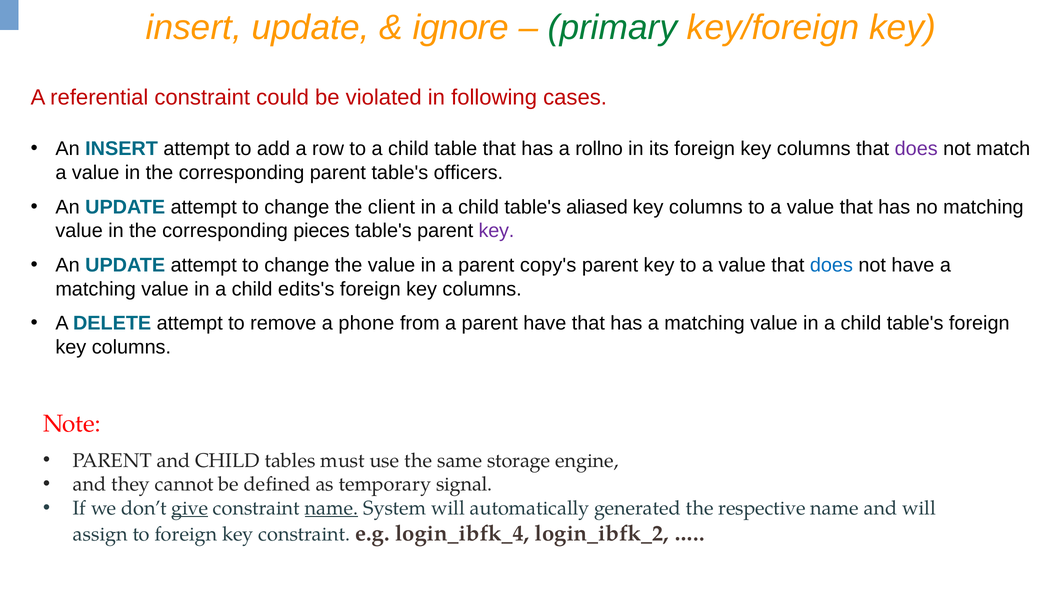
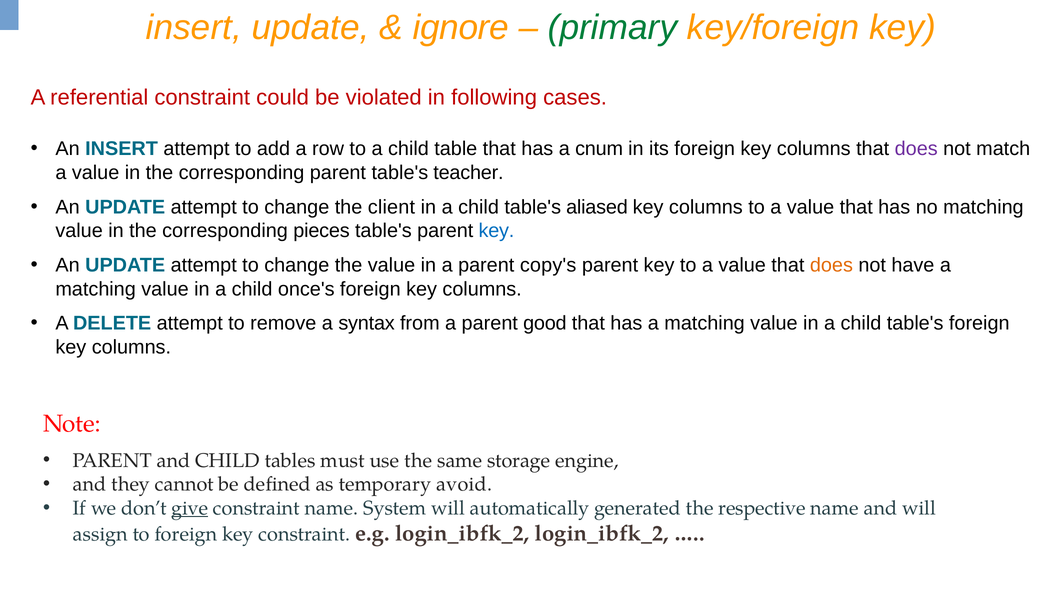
rollno: rollno -> cnum (599, 149)
officers: officers -> teacher (468, 173)
key colour: purple -> blue (496, 231)
does colour: blue -> orange (831, 265)
edits's: edits's -> once's (306, 289)
phone: phone -> syntax (367, 323)
parent have: have -> good (545, 323)
signal: signal -> avoid (464, 484)
name underline: present -> none (332, 508)
e.g login_ibfk_4: login_ibfk_4 -> login_ibfk_2 (462, 533)
